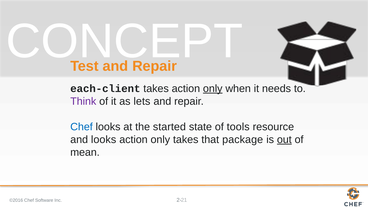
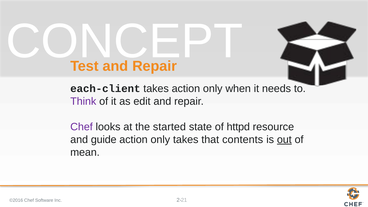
only underline: present -> none (213, 89)
lets: lets -> edit (142, 101)
Chef colour: blue -> purple (82, 127)
tools: tools -> httpd (238, 127)
and looks: looks -> guide (104, 140)
package: package -> contents (243, 140)
